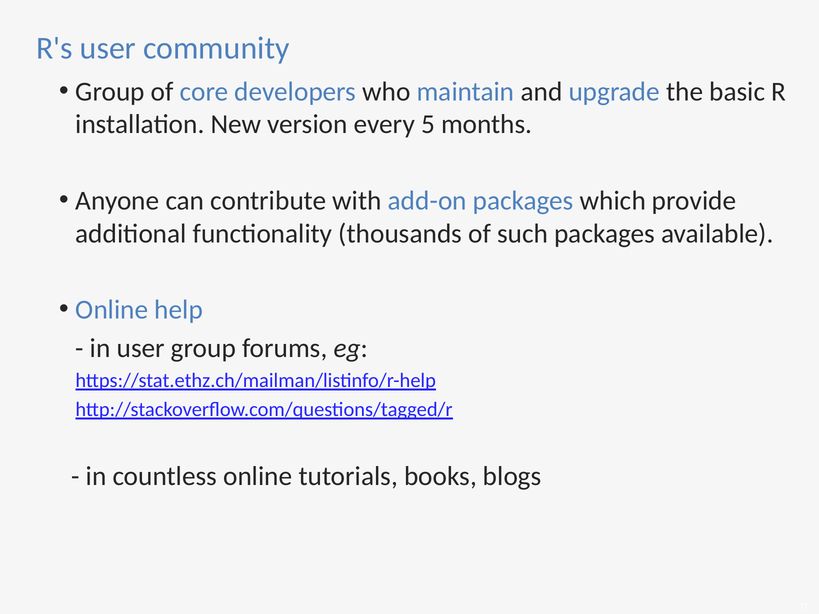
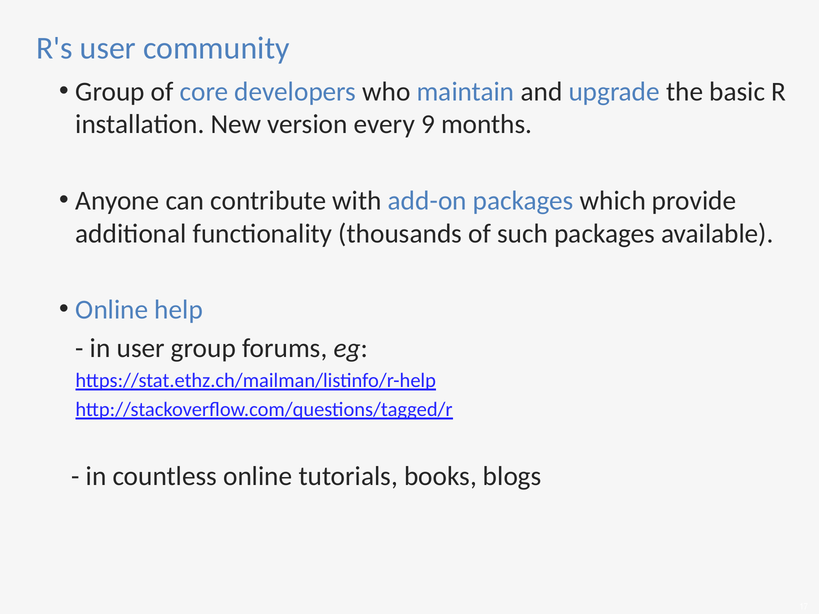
5: 5 -> 9 (428, 124)
